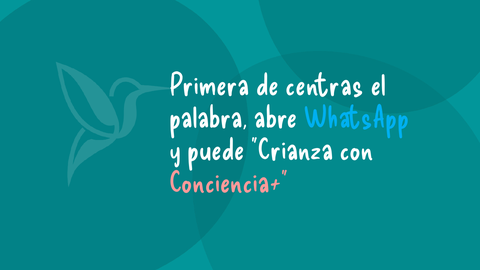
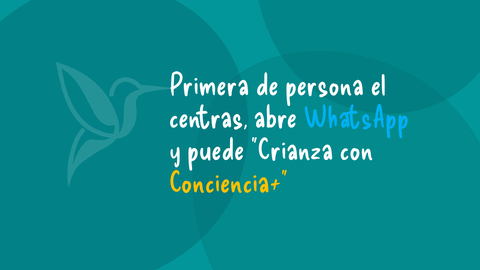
centras: centras -> persona (325, 86)
palabra: palabra -> centras (209, 118)
Conciencia+ colour: pink -> yellow (229, 183)
